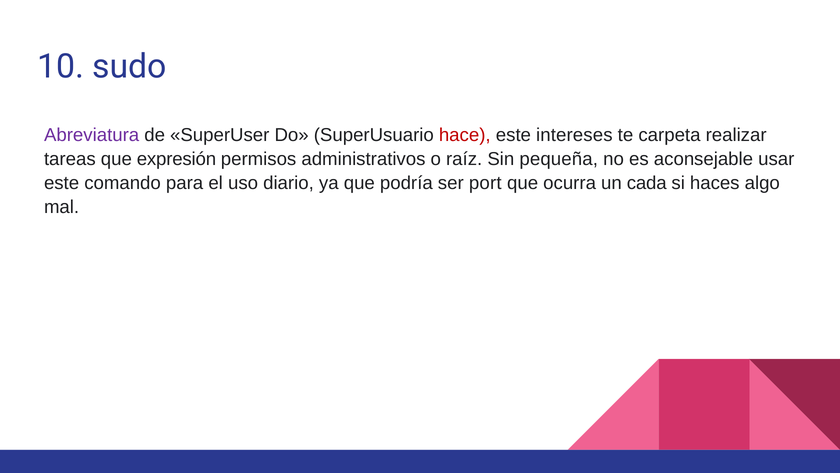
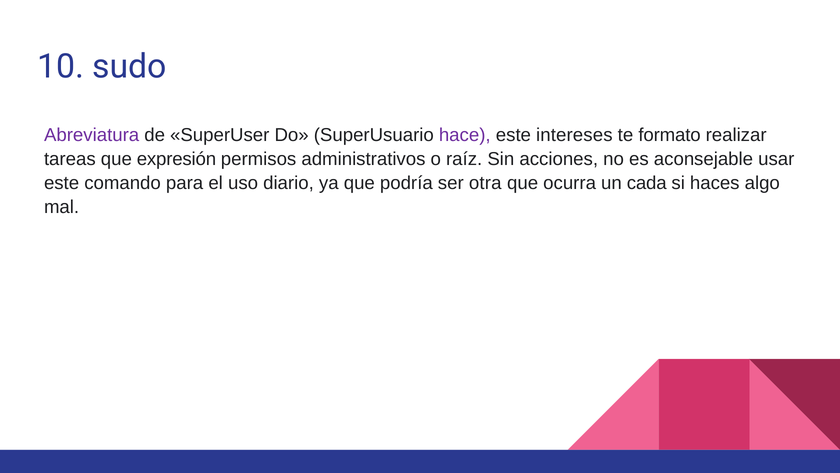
hace colour: red -> purple (465, 135)
carpeta: carpeta -> formato (670, 135)
pequeña: pequeña -> acciones (559, 159)
port: port -> otra (485, 183)
